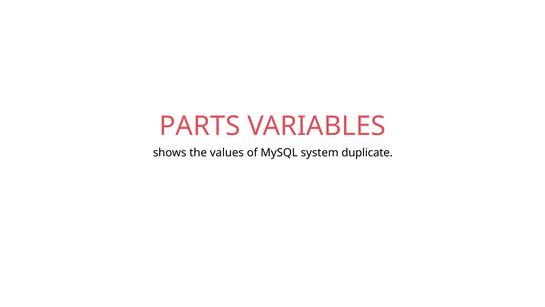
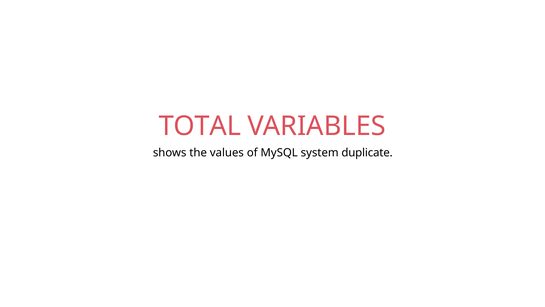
PARTS: PARTS -> TOTAL (200, 126)
